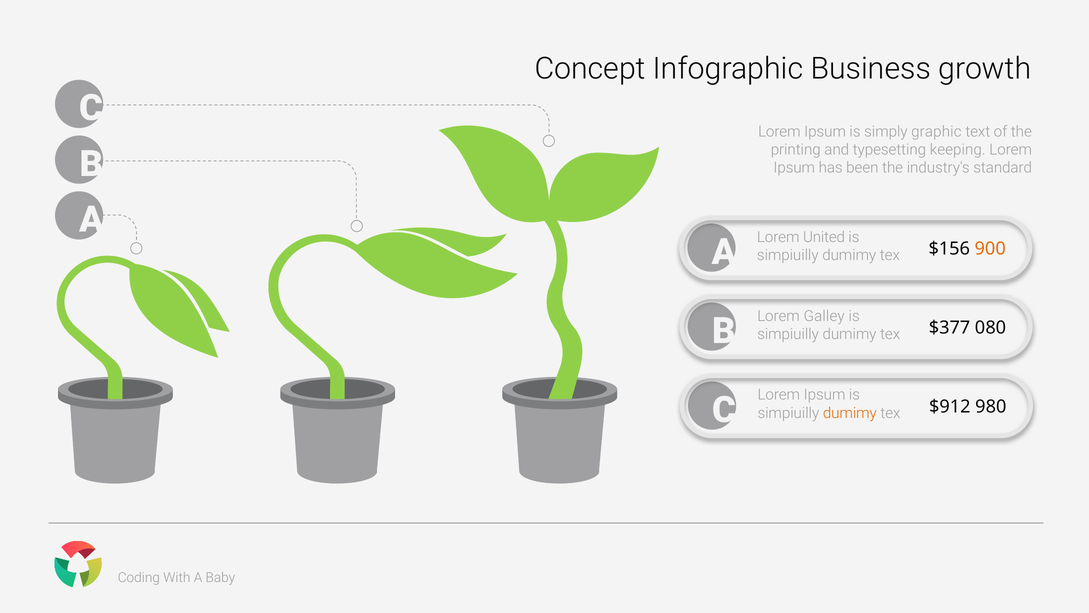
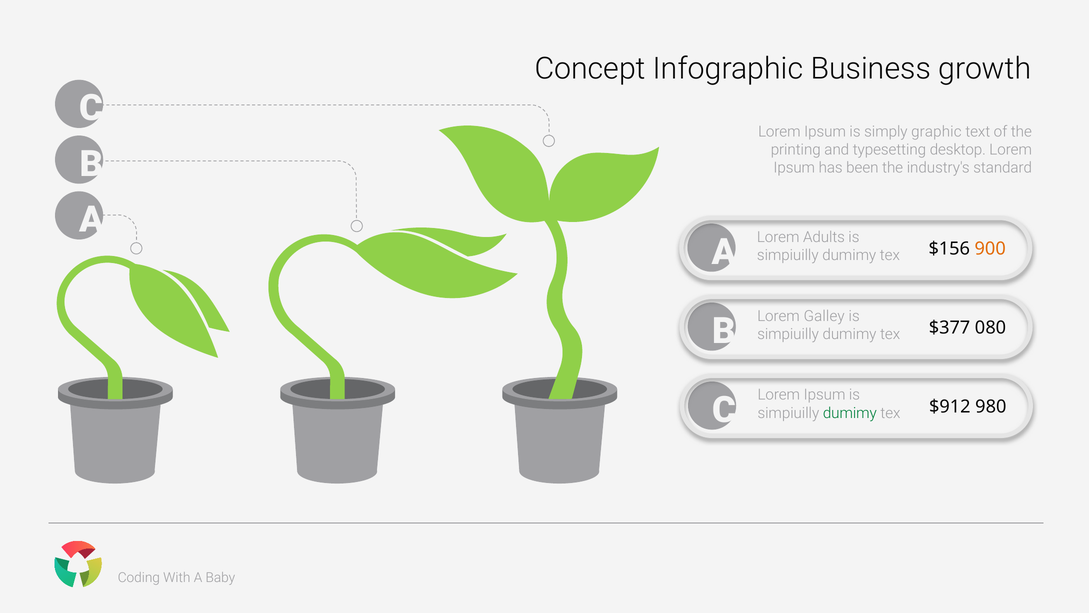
keeping: keeping -> desktop (958, 150)
United: United -> Adults (824, 237)
dumimy colour: orange -> green (850, 413)
